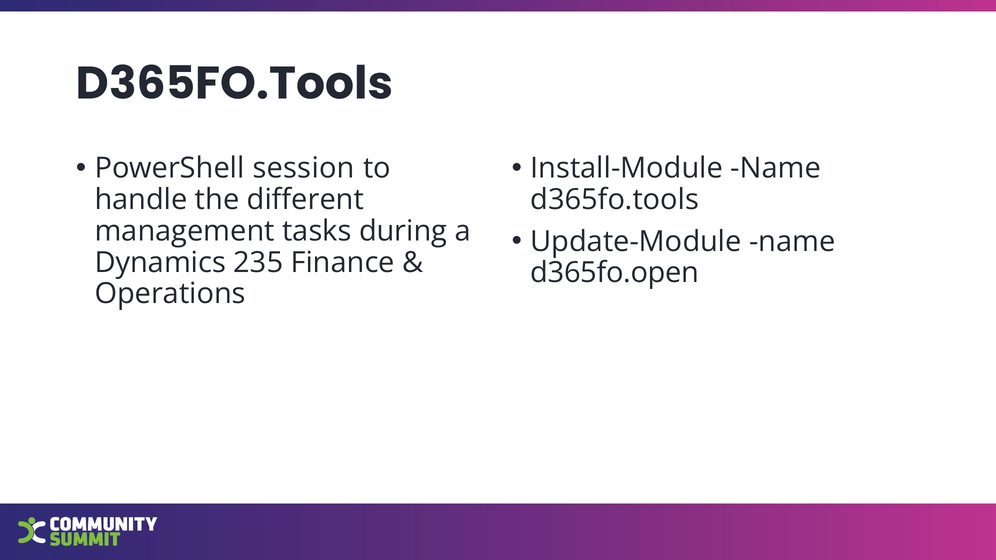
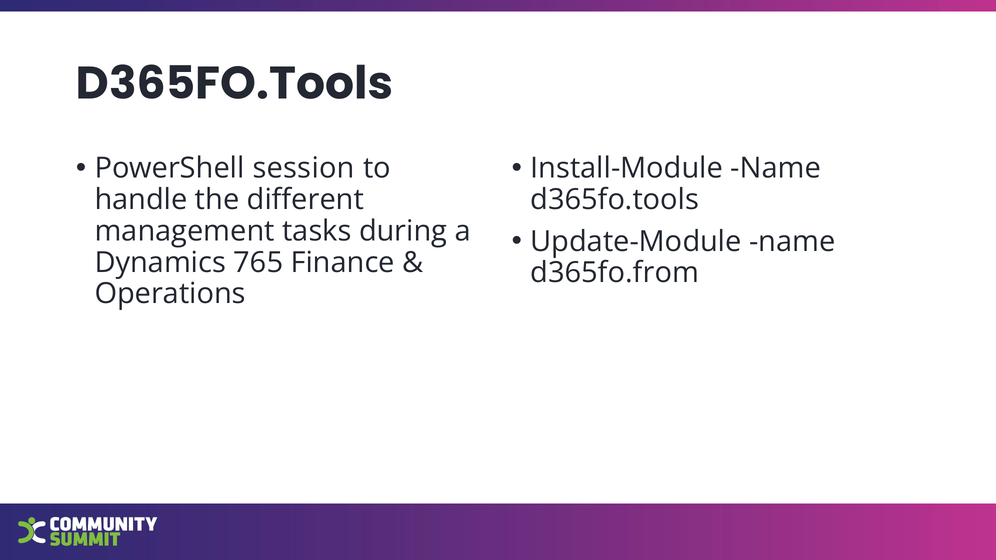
235: 235 -> 765 (258, 263)
d365fo.open: d365fo.open -> d365fo.from (615, 273)
